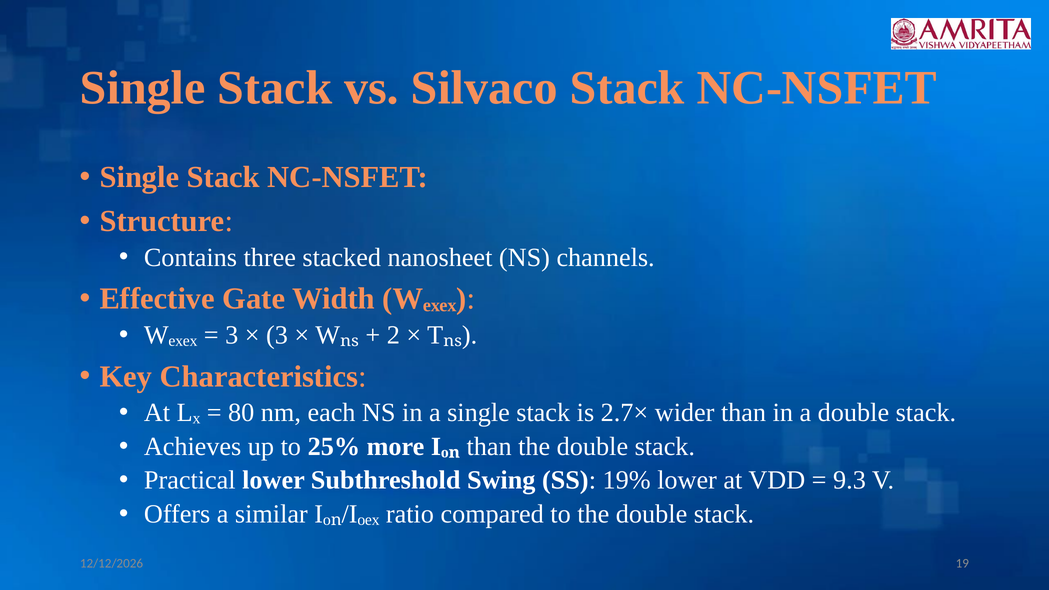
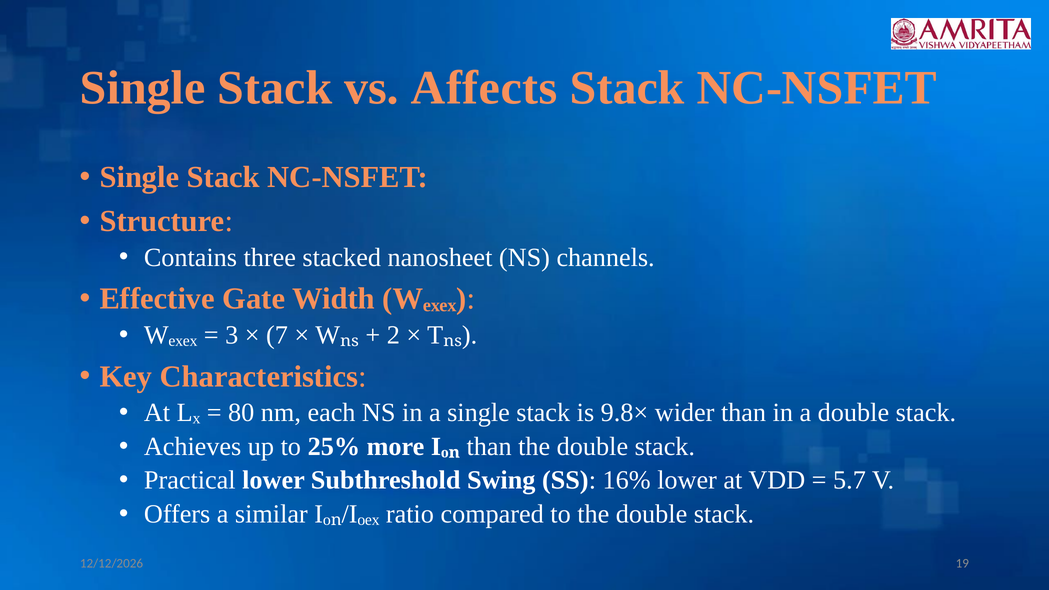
Silvaco: Silvaco -> Affects (484, 88)
3: 3 -> 7 (277, 335)
2.7×: 2.7× -> 9.8× (624, 413)
19%: 19% -> 16% (627, 480)
9.3: 9.3 -> 5.7 (849, 480)
